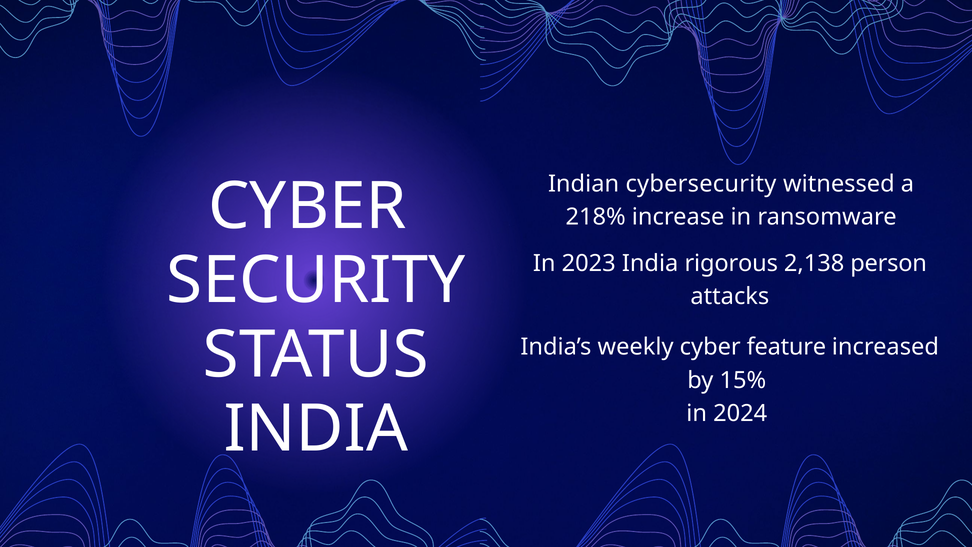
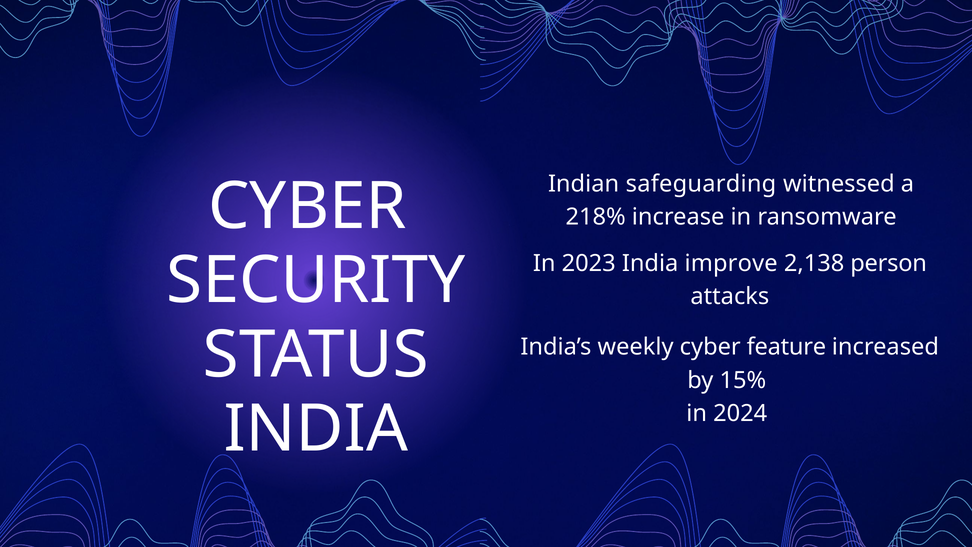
cybersecurity: cybersecurity -> safeguarding (701, 184)
rigorous: rigorous -> improve (731, 263)
